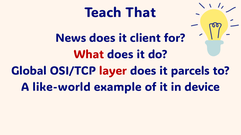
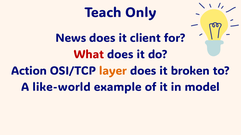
That: That -> Only (141, 13)
Global: Global -> Action (29, 71)
layer colour: red -> orange (113, 71)
parcels: parcels -> broken (190, 71)
device: device -> model (202, 87)
